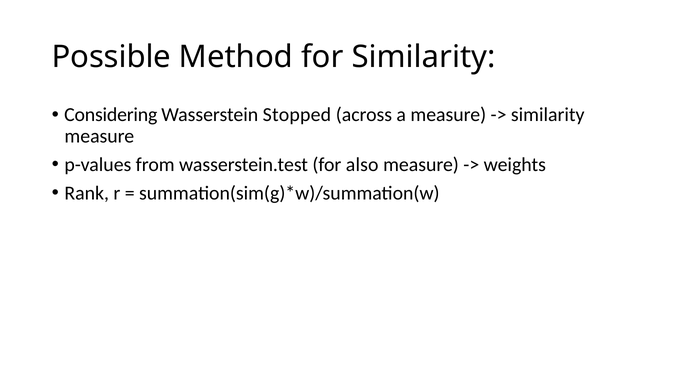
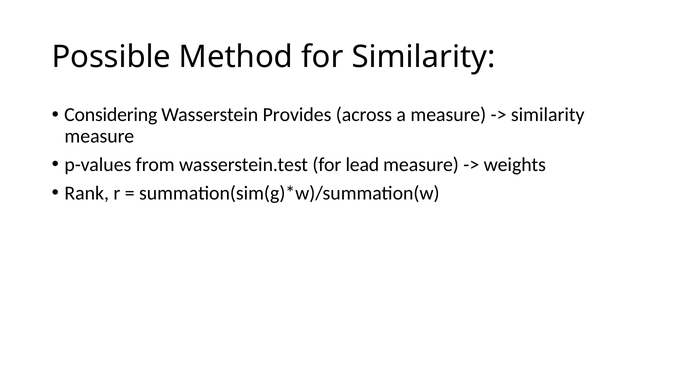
Stopped: Stopped -> Provides (297, 115)
also: also -> lead (362, 165)
